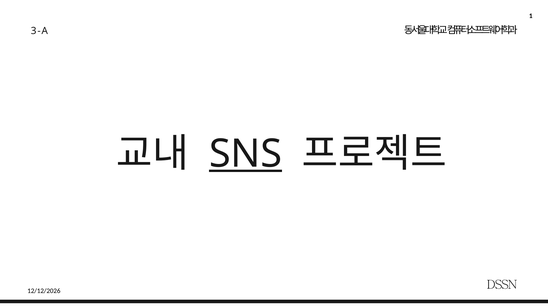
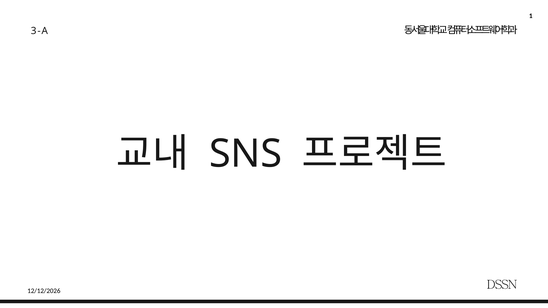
SNS underline: present -> none (246, 154)
